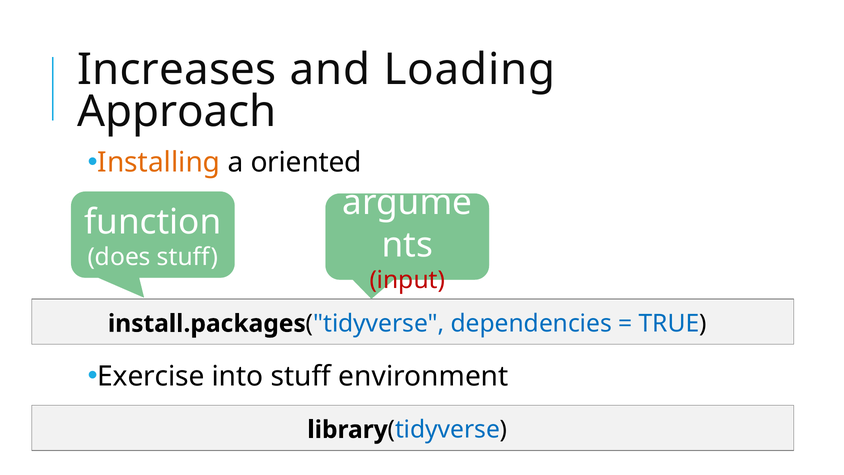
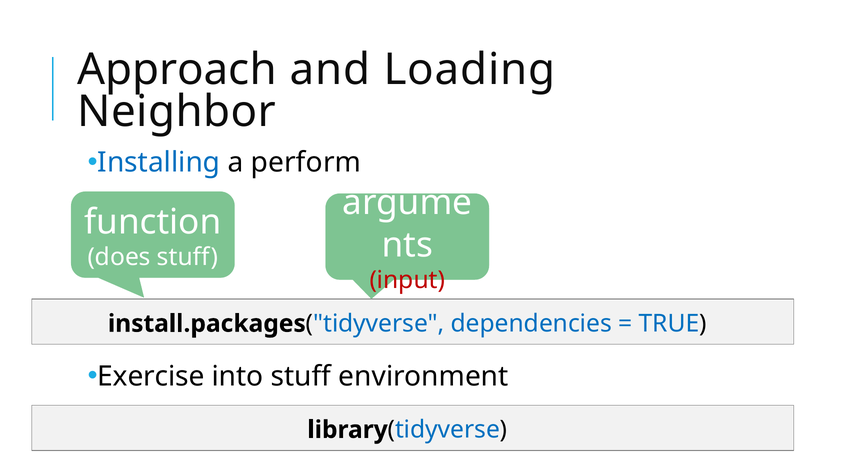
Increases: Increases -> Approach (177, 69)
Approach: Approach -> Neighbor (177, 112)
Installing colour: orange -> blue (159, 162)
oriented: oriented -> perform (306, 162)
